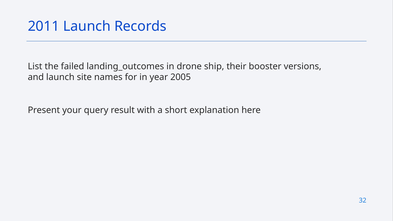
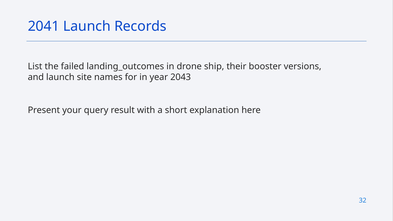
2011: 2011 -> 2041 (44, 26)
2005: 2005 -> 2043 (181, 77)
